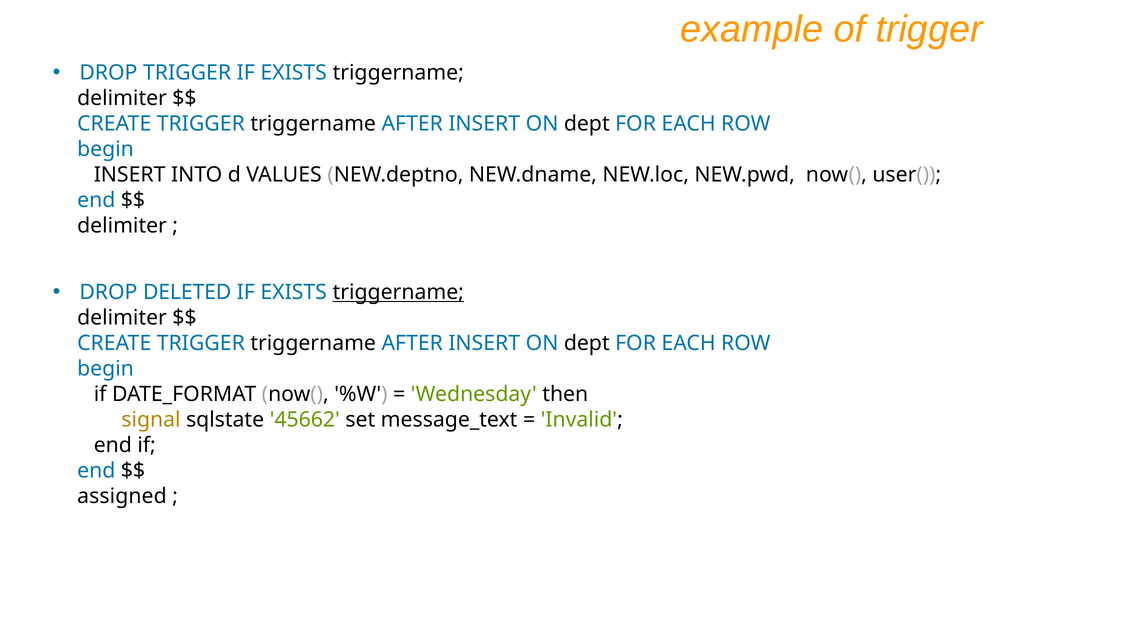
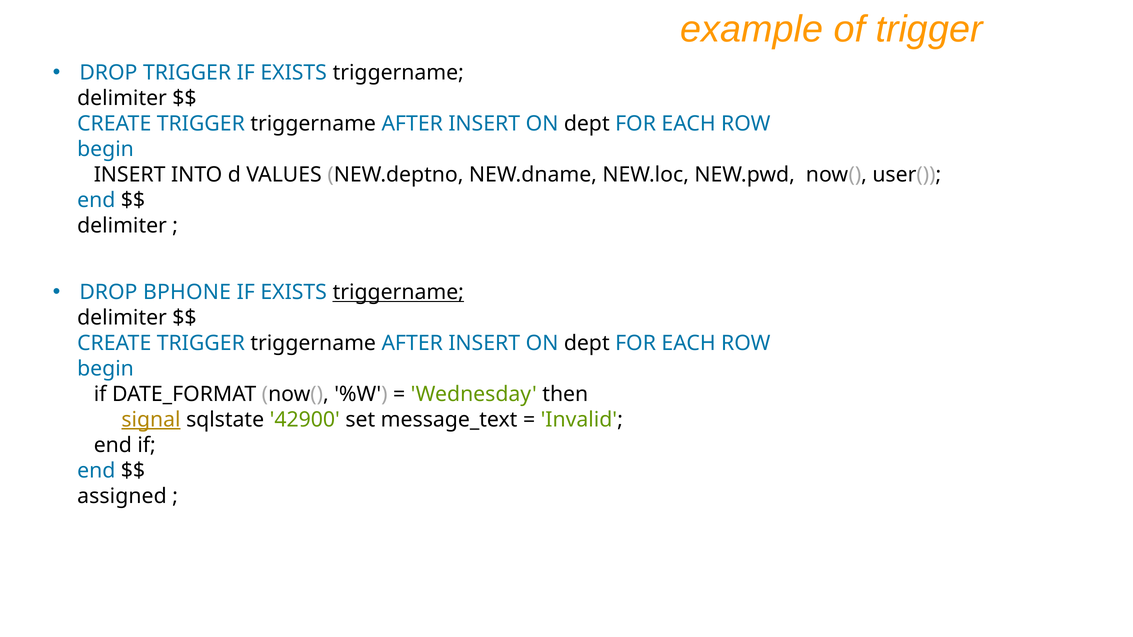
DELETED: DELETED -> BPHONE (187, 292)
signal underline: none -> present (151, 420)
45662: 45662 -> 42900 (305, 420)
